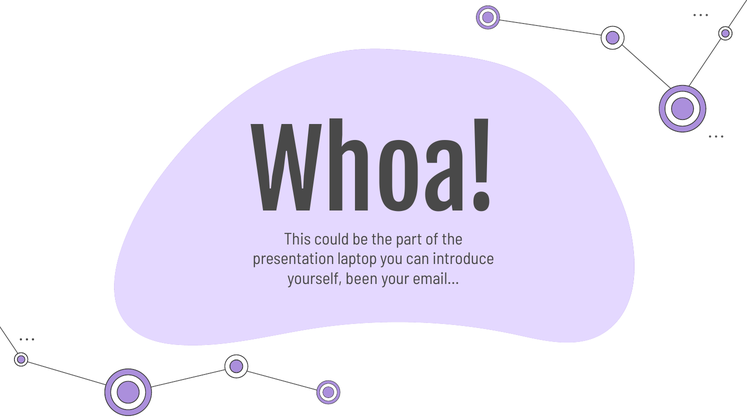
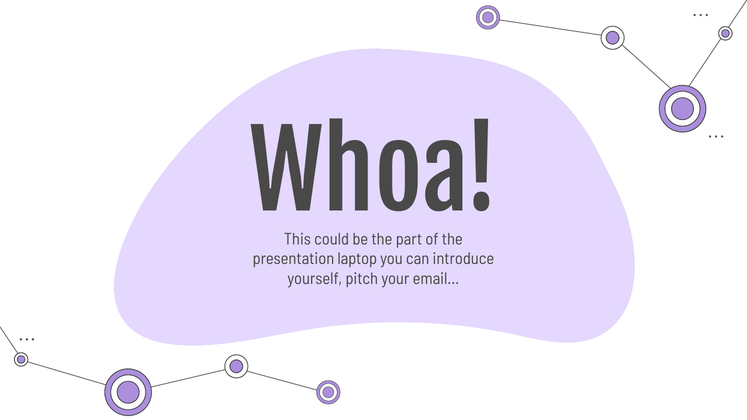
been: been -> pitch (362, 279)
